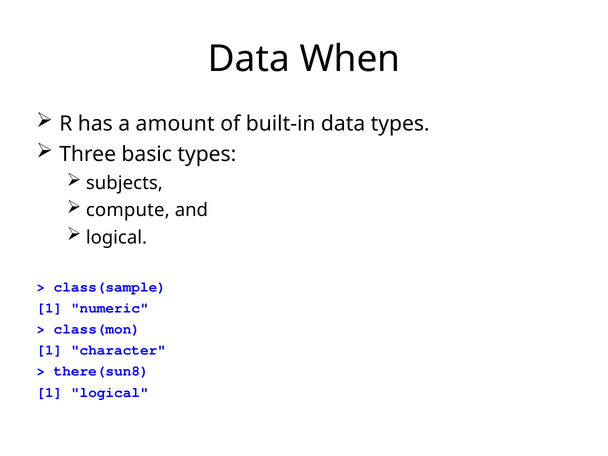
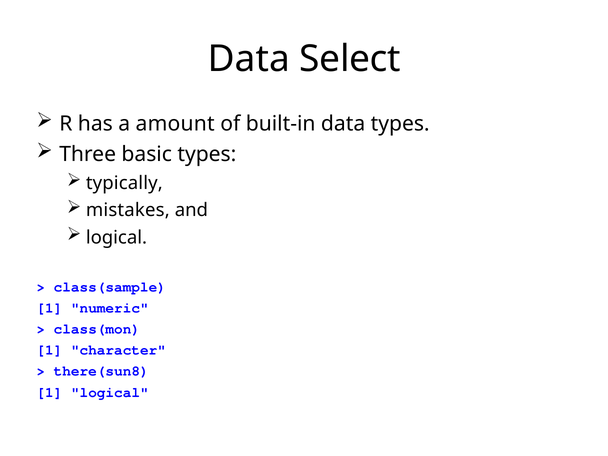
When: When -> Select (350, 59)
subjects: subjects -> typically (124, 183)
compute: compute -> mistakes (128, 210)
